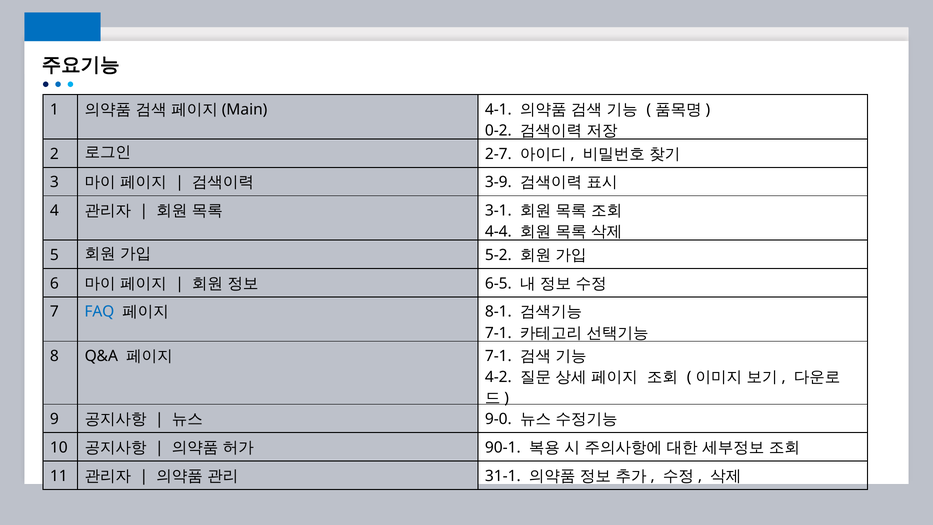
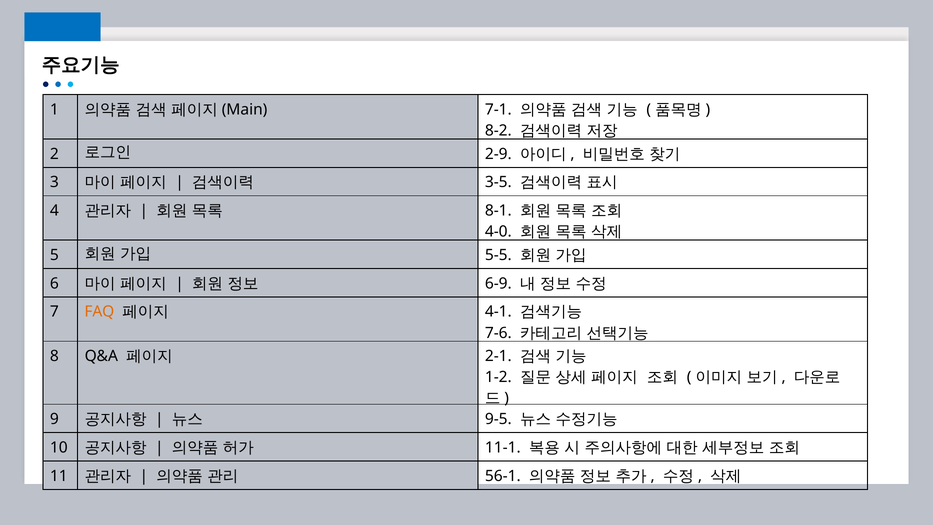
4-1: 4-1 -> 7-1 (498, 110)
0-2: 0-2 -> 8-2 (498, 131)
2-7: 2-7 -> 2-9 (498, 154)
3-9: 3-9 -> 3-5 (498, 182)
3-1: 3-1 -> 8-1 (498, 211)
4-4: 4-4 -> 4-0 (498, 232)
5-2: 5-2 -> 5-5 (498, 255)
6-5: 6-5 -> 6-9 (498, 283)
FAQ colour: blue -> orange (99, 312)
8-1: 8-1 -> 4-1 (498, 312)
7-1: 7-1 -> 7-6 (498, 333)
7-1: 7-1 -> 2-1 (498, 356)
4-2: 4-2 -> 1-2 (498, 377)
9-0: 9-0 -> 9-5 (498, 419)
90-1: 90-1 -> 11-1 (503, 447)
31-1: 31-1 -> 56-1 (503, 476)
